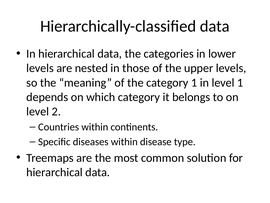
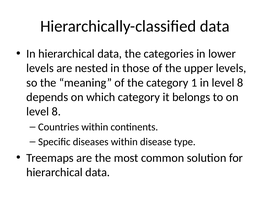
in level 1: 1 -> 8 (240, 82)
2: 2 -> 8 (56, 111)
